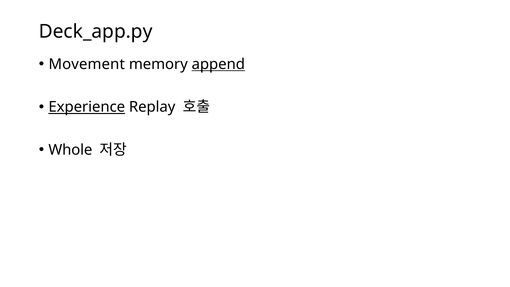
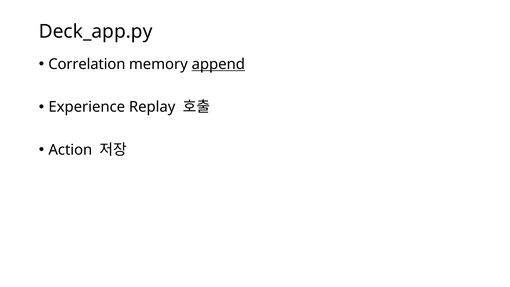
Movement: Movement -> Correlation (87, 64)
Experience underline: present -> none (87, 107)
Whole: Whole -> Action (70, 150)
